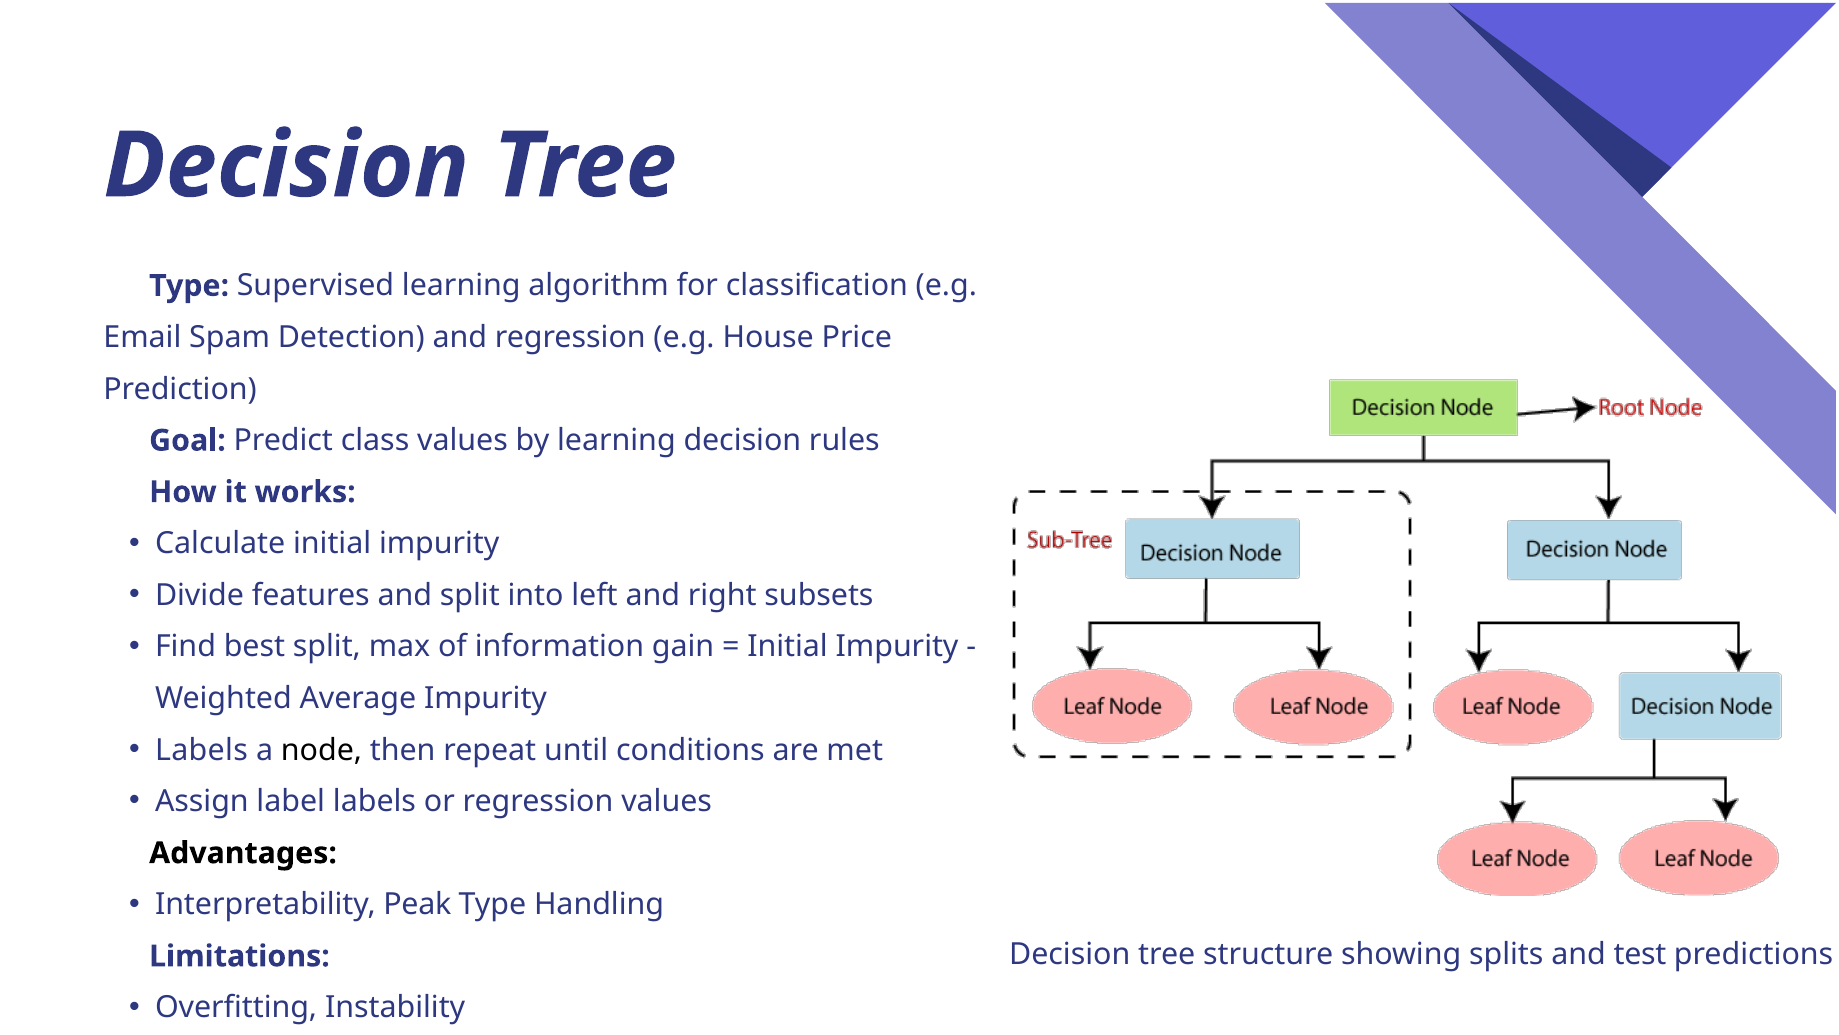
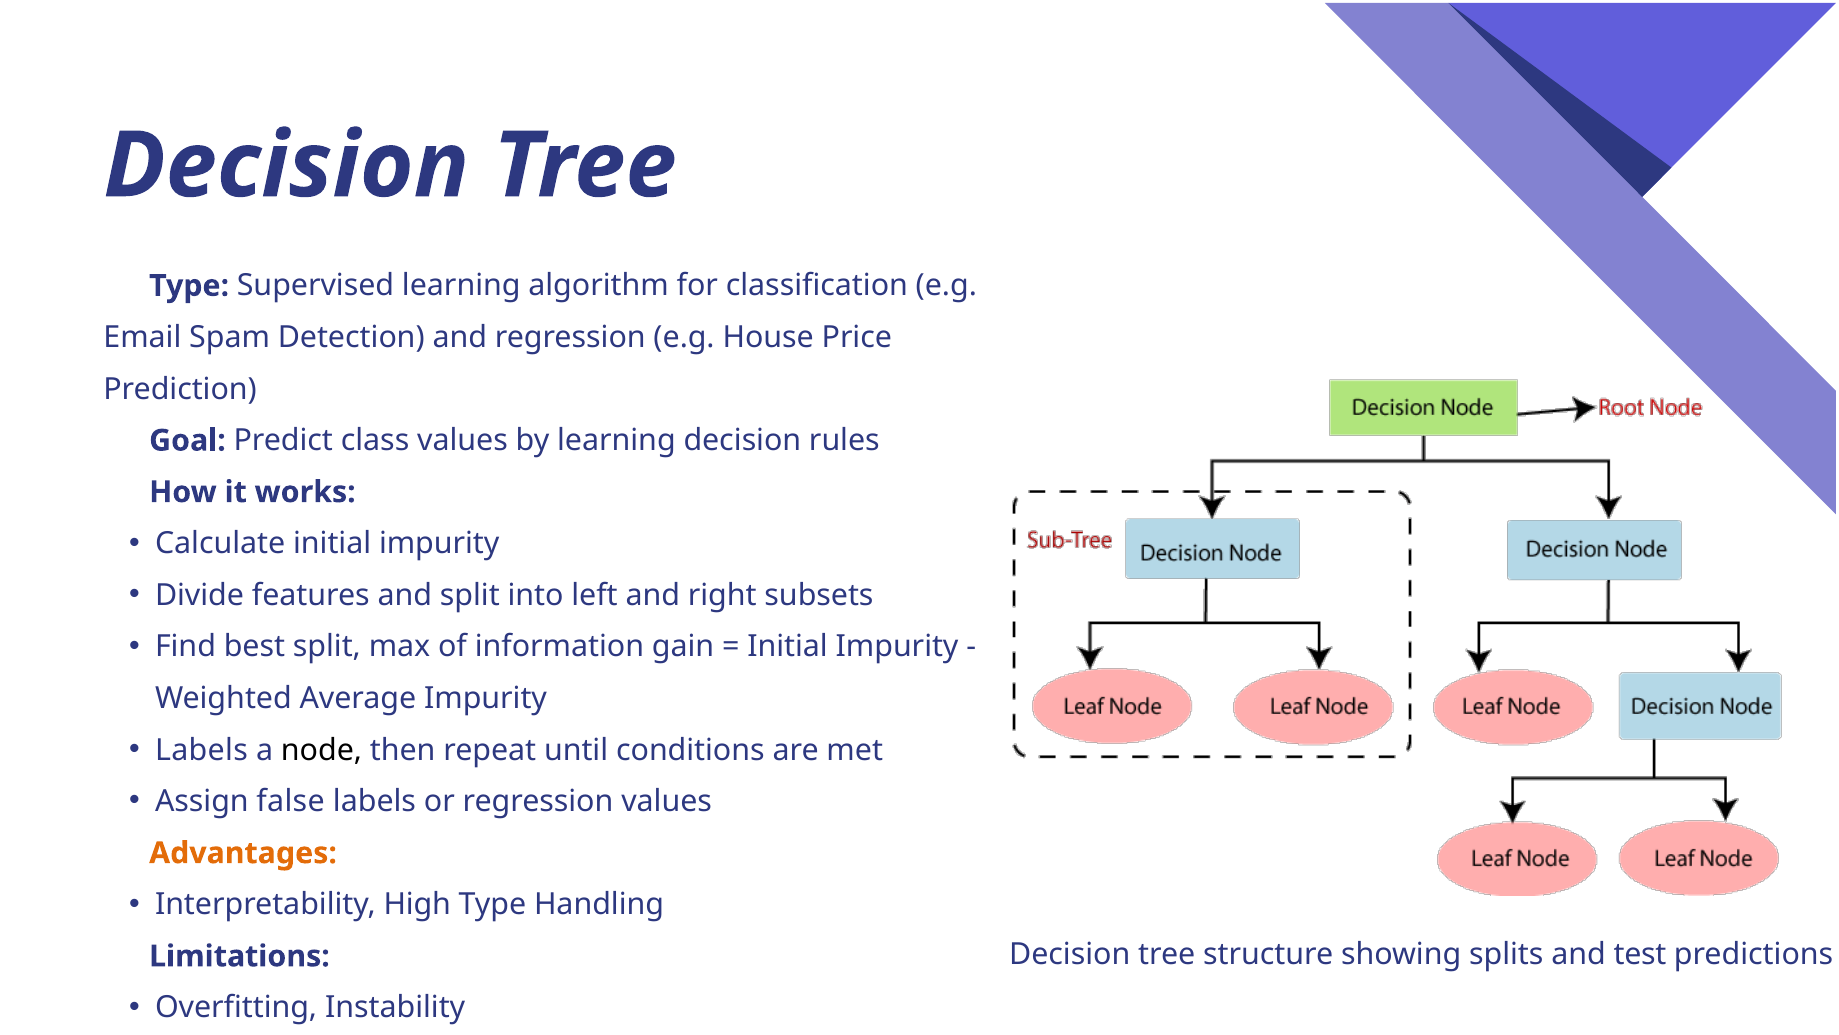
label: label -> false (291, 801)
Advantages colour: black -> orange (243, 853)
Peak: Peak -> High (417, 904)
